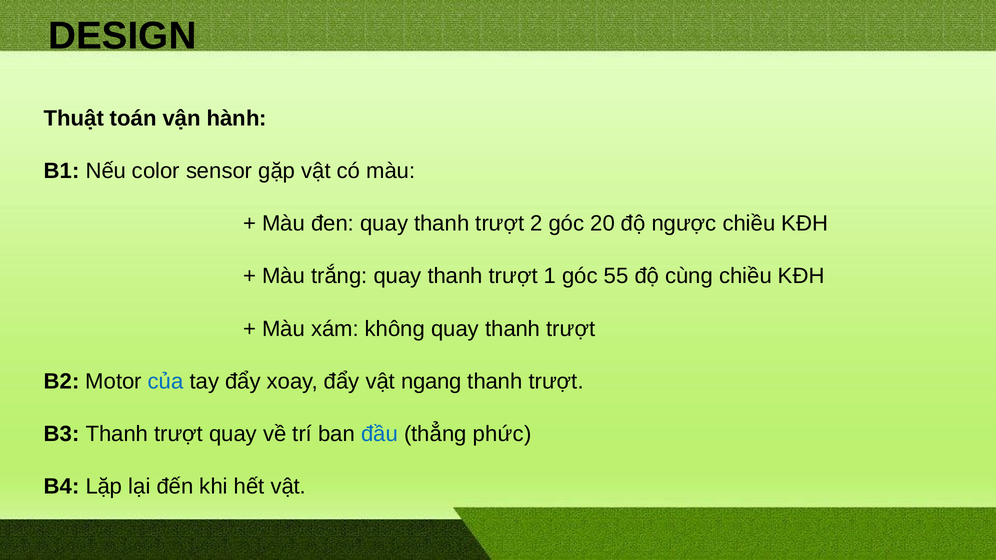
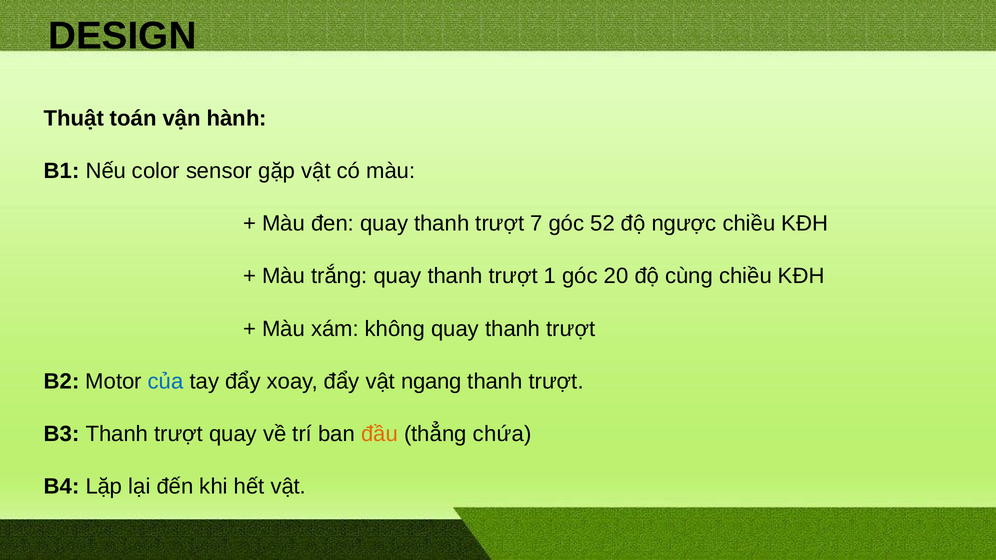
2: 2 -> 7 (536, 224)
20: 20 -> 52 (603, 224)
55: 55 -> 20 (616, 276)
đầu colour: blue -> orange (380, 434)
phức: phức -> chứa (502, 434)
